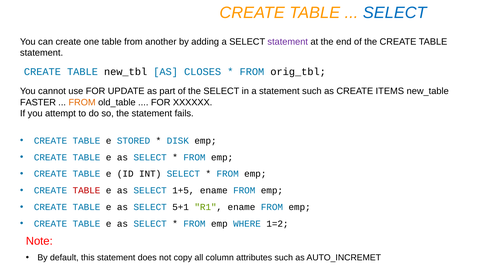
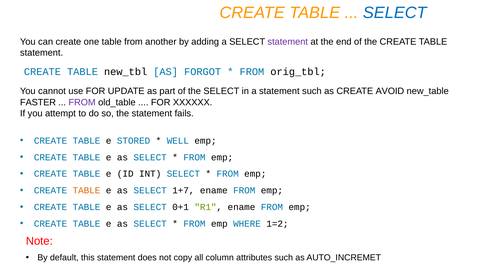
CLOSES: CLOSES -> FORGOT (203, 72)
ITEMS: ITEMS -> AVOID (390, 91)
FROM colour: orange -> purple (82, 102)
DISK: DISK -> WELL (178, 141)
TABLE colour: red -> orange (87, 190)
1+5: 1+5 -> 1+7 (183, 190)
5+1: 5+1 -> 0+1 (181, 207)
